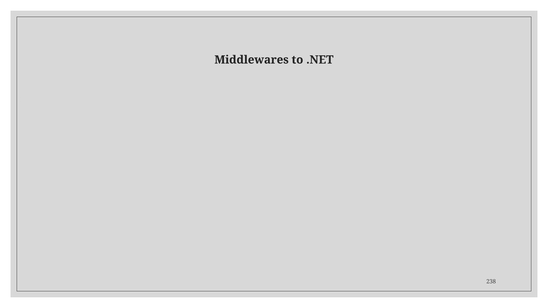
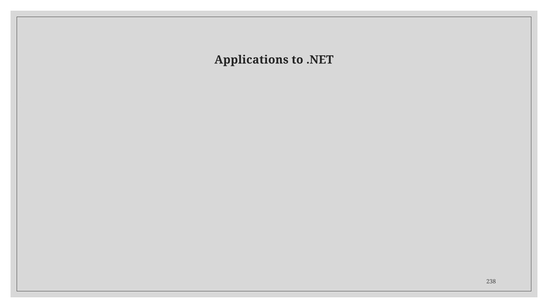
Middlewares: Middlewares -> Applications (251, 60)
